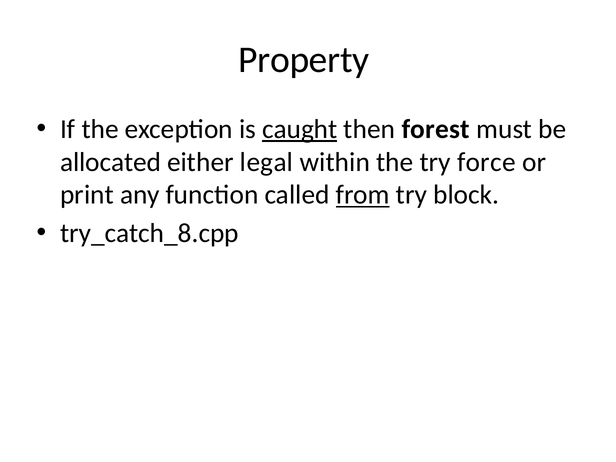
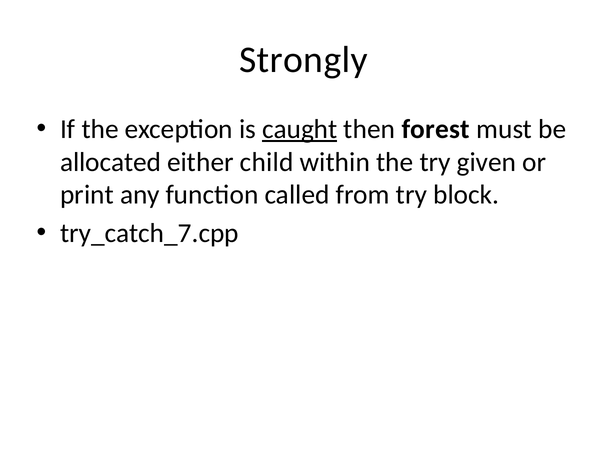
Property: Property -> Strongly (303, 60)
legal: legal -> child (267, 162)
force: force -> given (487, 162)
from underline: present -> none (363, 195)
try_catch_8.cpp: try_catch_8.cpp -> try_catch_7.cpp (149, 233)
